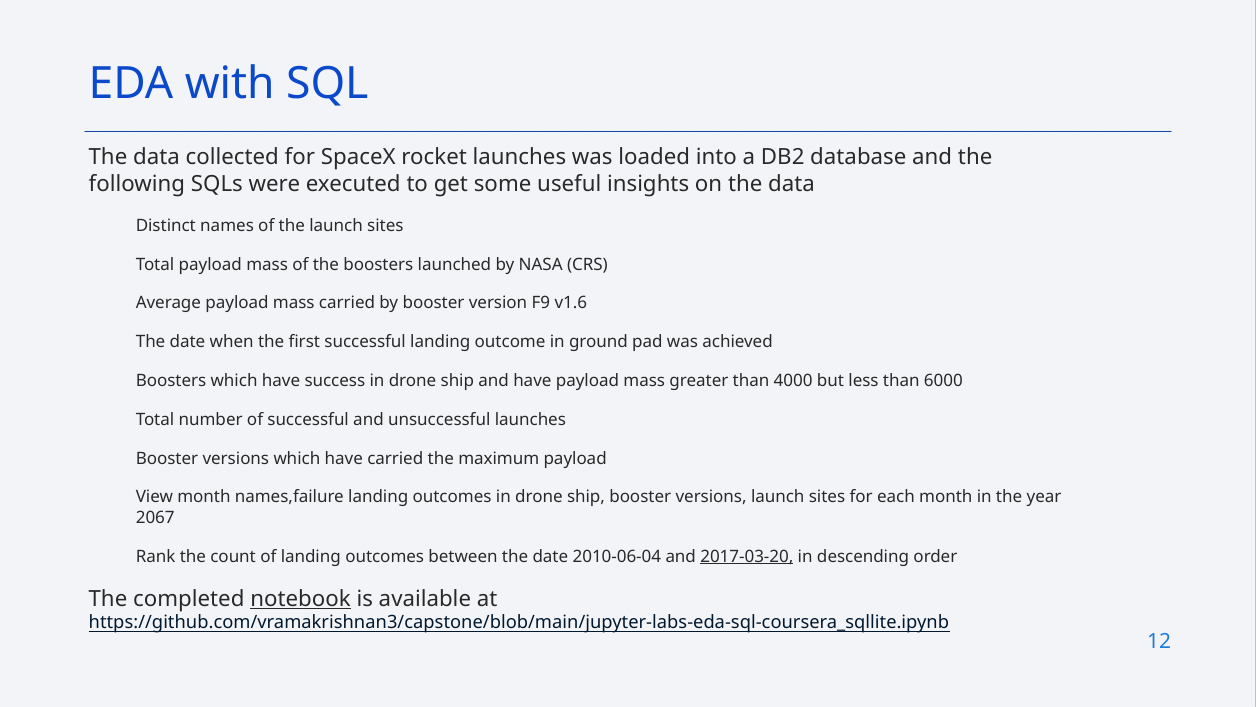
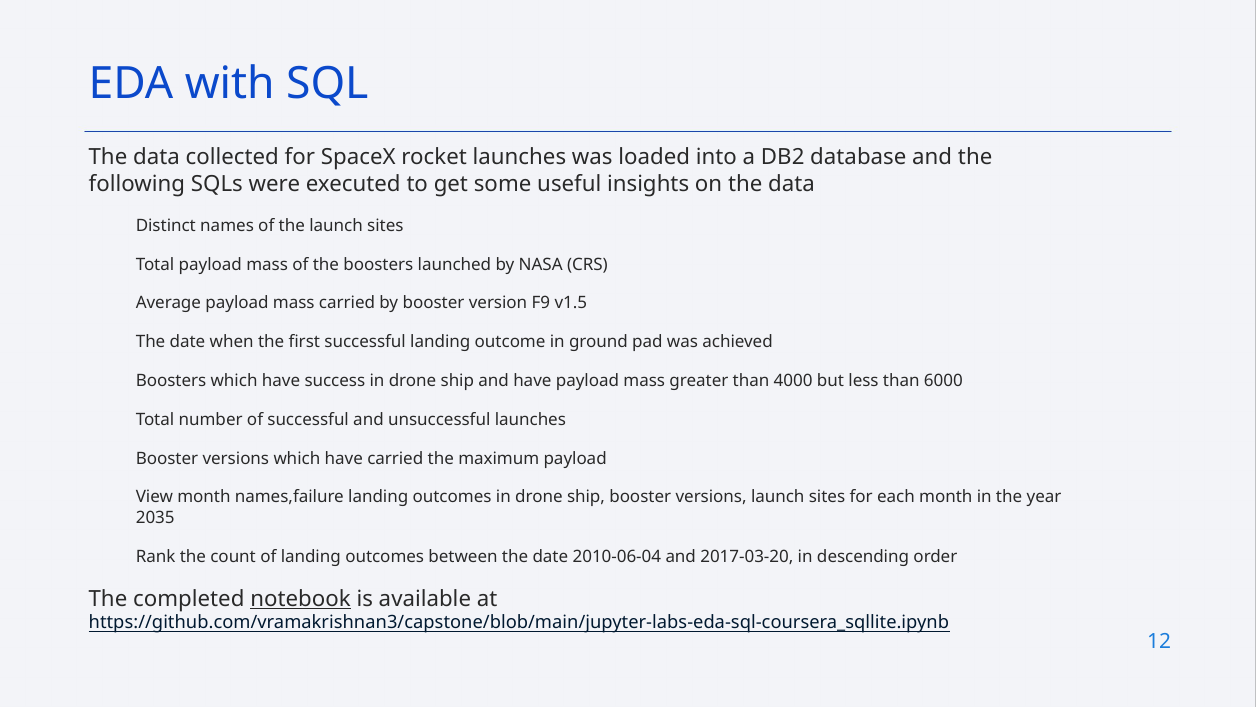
v1.6: v1.6 -> v1.5 (571, 303)
2067: 2067 -> 2035 (155, 517)
2017-03-20 underline: present -> none (747, 556)
